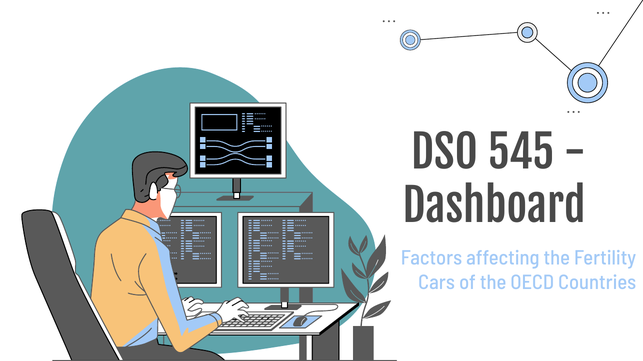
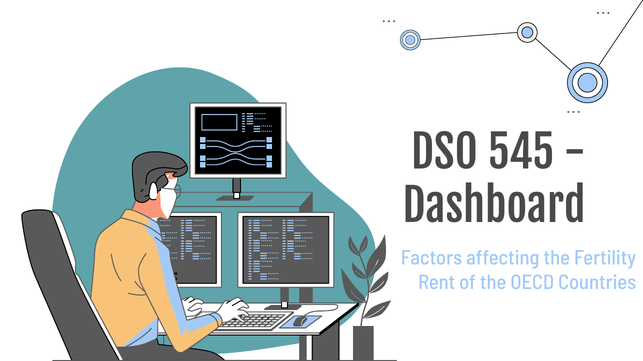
Cars: Cars -> Rent (437, 283)
